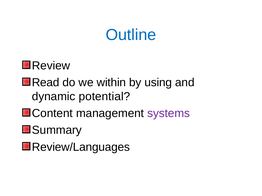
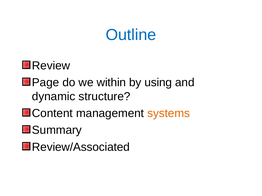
Read: Read -> Page (46, 83)
potential: potential -> structure (104, 97)
systems colour: purple -> orange (169, 114)
Review/Languages: Review/Languages -> Review/Associated (81, 147)
